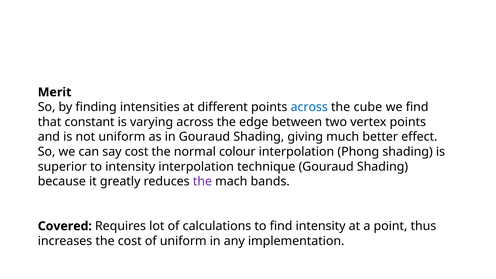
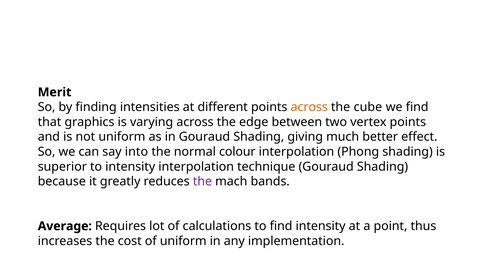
across colour: blue -> orange (309, 107)
constant: constant -> graphics (89, 122)
say cost: cost -> into (136, 152)
Covered: Covered -> Average (65, 226)
